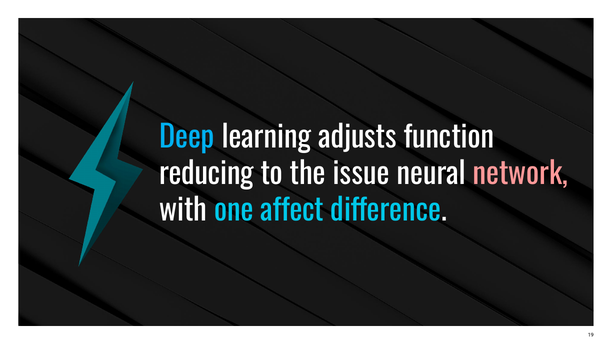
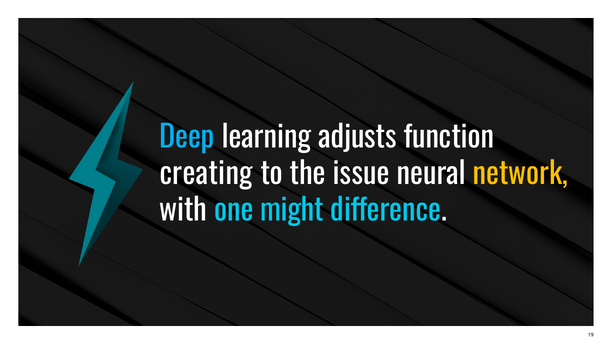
reducing: reducing -> creating (206, 174)
network colour: pink -> yellow (520, 174)
affect: affect -> might (292, 211)
